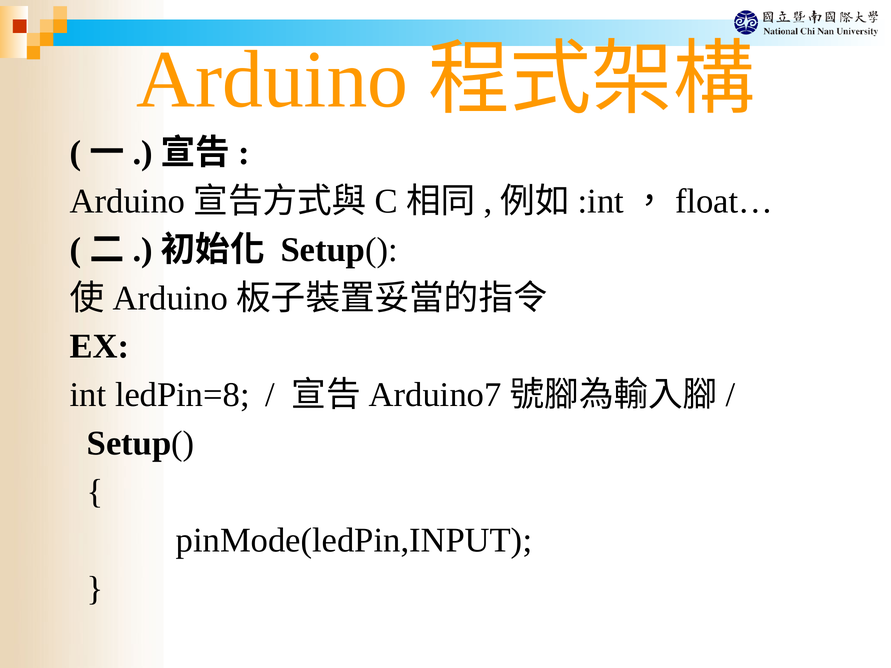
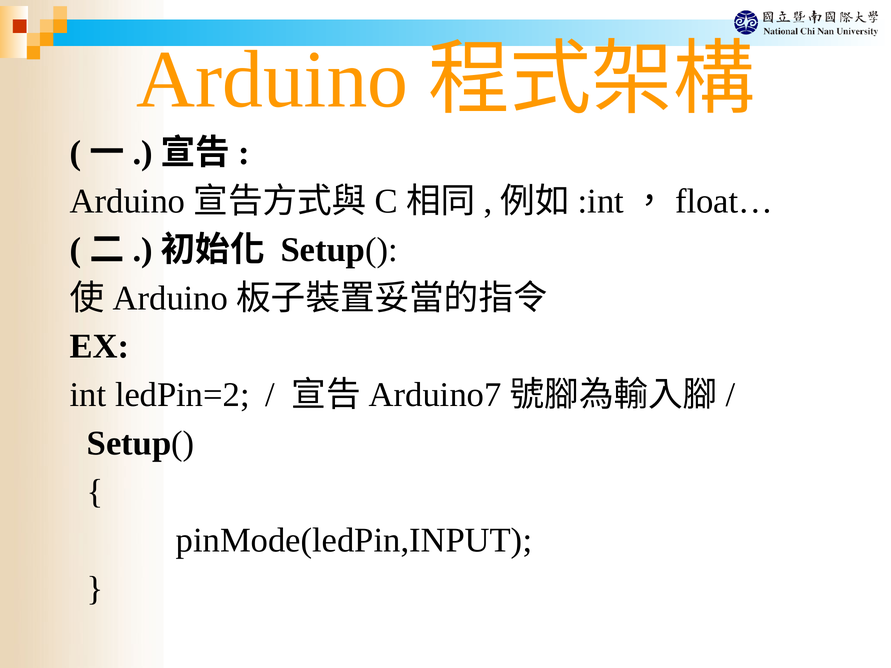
ledPin=8: ledPin=8 -> ledPin=2 (182, 395)
